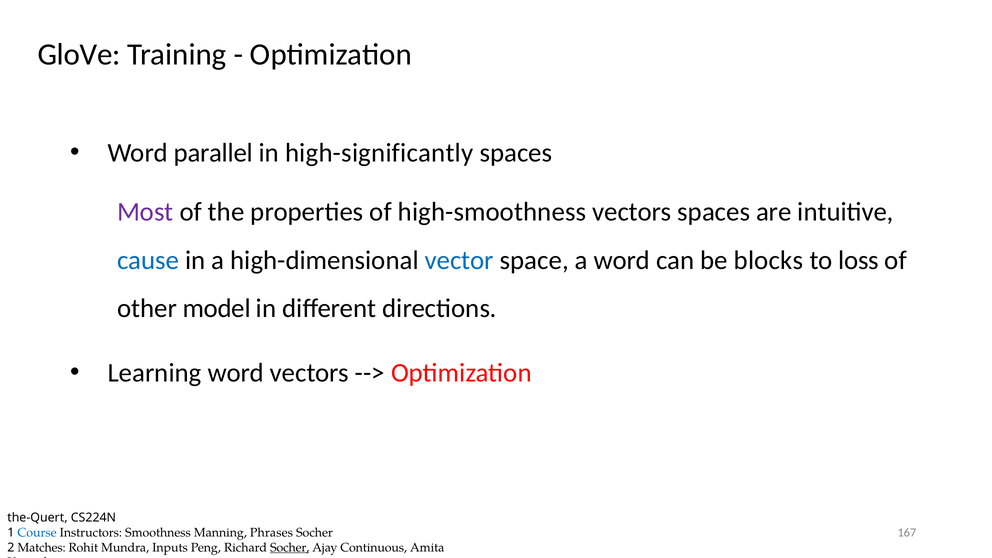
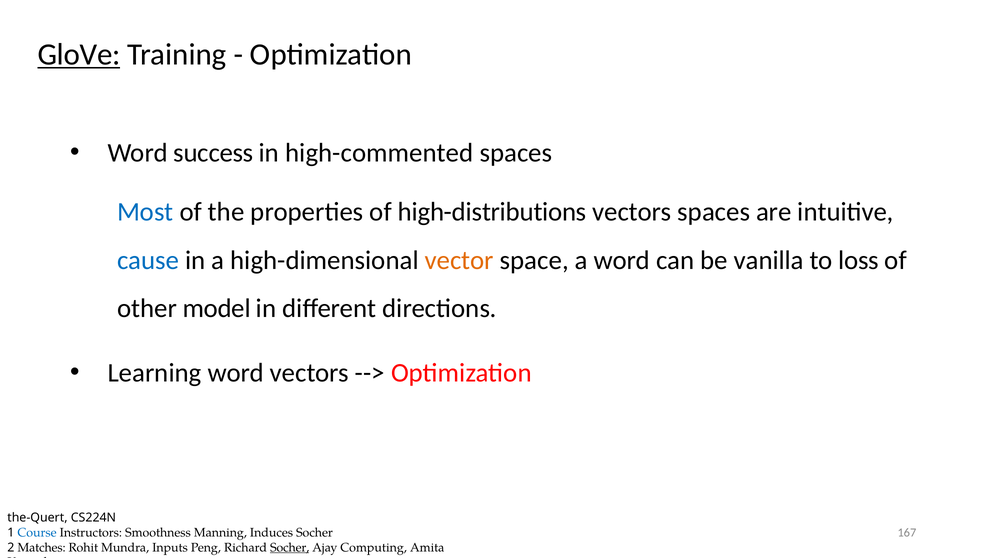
GloVe underline: none -> present (79, 54)
parallel: parallel -> success (213, 153)
high-significantly: high-significantly -> high-commented (379, 153)
Most colour: purple -> blue (145, 212)
high-smoothness: high-smoothness -> high-distributions (492, 212)
vector colour: blue -> orange (459, 260)
blocks: blocks -> vanilla (769, 260)
Phrases: Phrases -> Induces (272, 533)
Continuous: Continuous -> Computing (374, 547)
